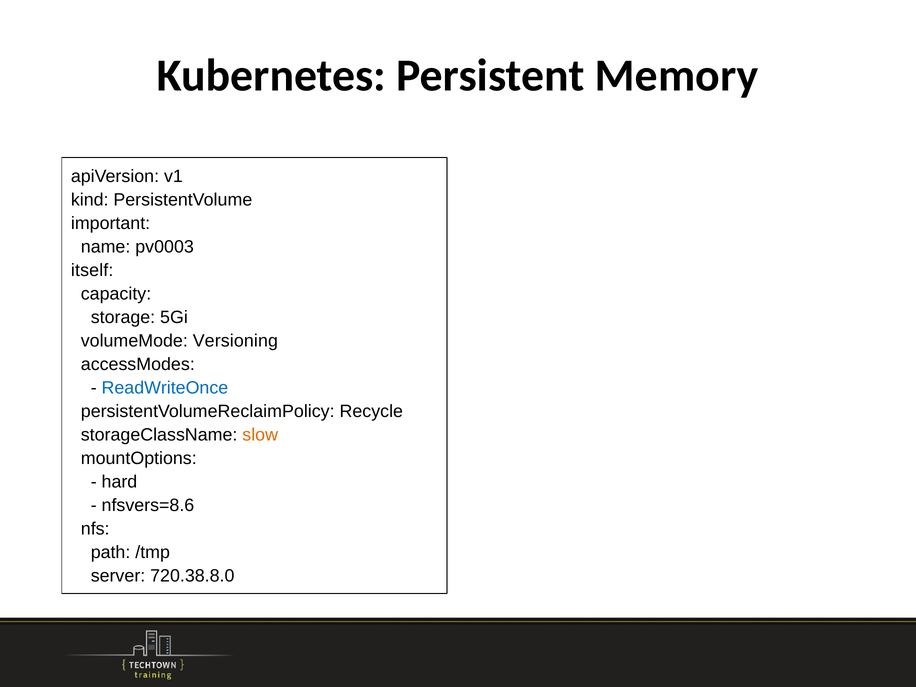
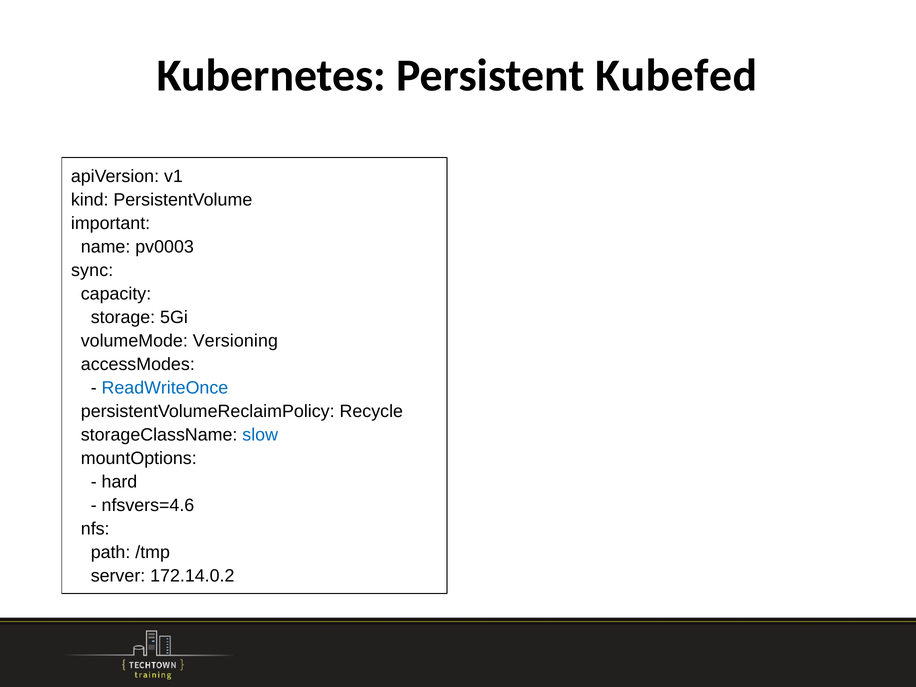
Memory: Memory -> Kubefed (676, 76)
itself: itself -> sync (92, 270)
slow colour: orange -> blue (260, 435)
nfsvers=8.6: nfsvers=8.6 -> nfsvers=4.6 (148, 505)
720.38.8.0: 720.38.8.0 -> 172.14.0.2 (192, 576)
